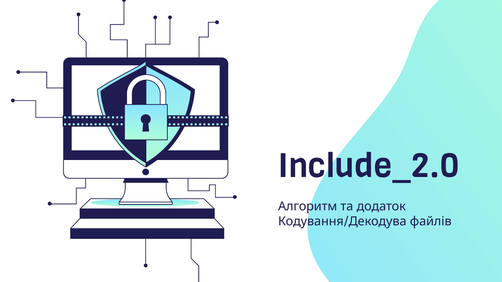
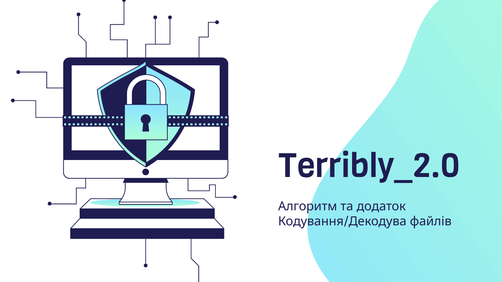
Include_2.0: Include_2.0 -> Terribly_2.0 (369, 166)
